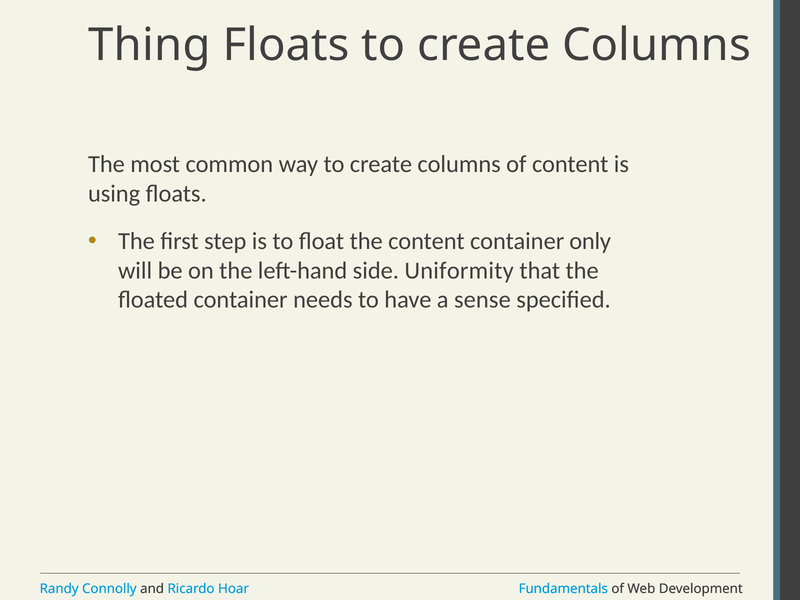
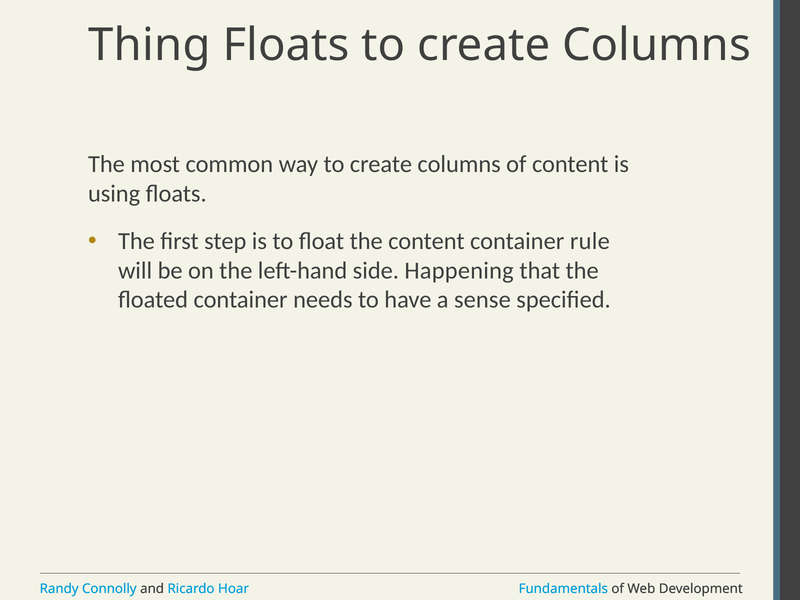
only: only -> rule (590, 241)
Uniformity: Uniformity -> Happening (459, 271)
